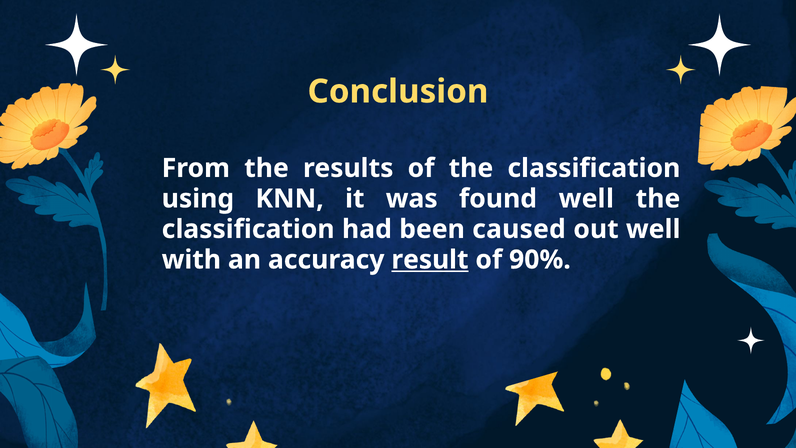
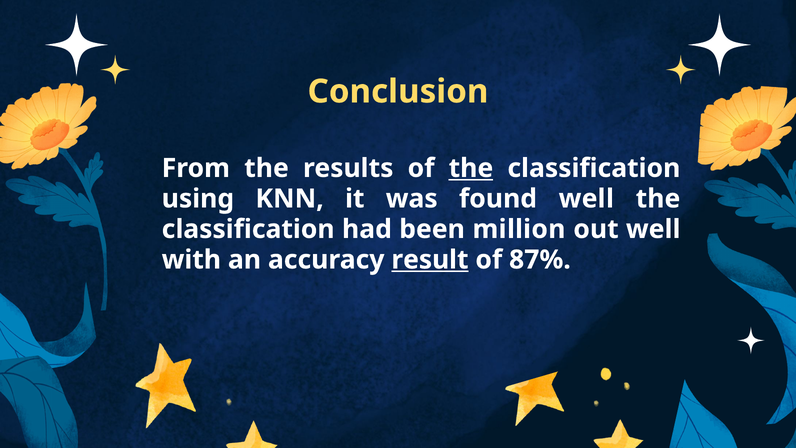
the underline: none -> present (471, 168)
caused: caused -> million (519, 229)
90%: 90% -> 87% (540, 260)
